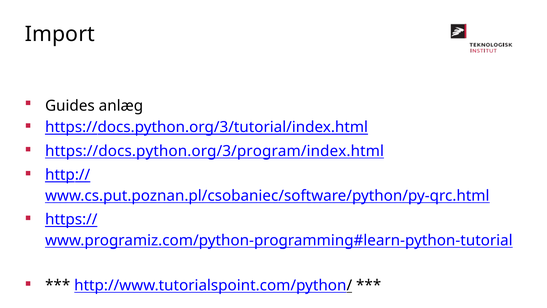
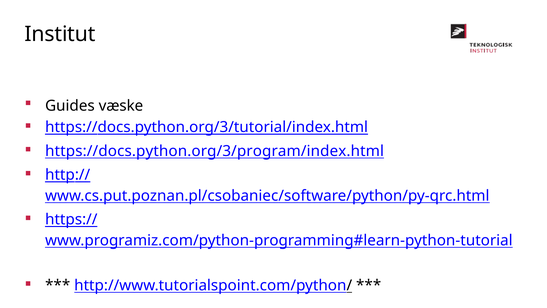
Import: Import -> Institut (60, 34)
anlæg: anlæg -> væske (121, 106)
